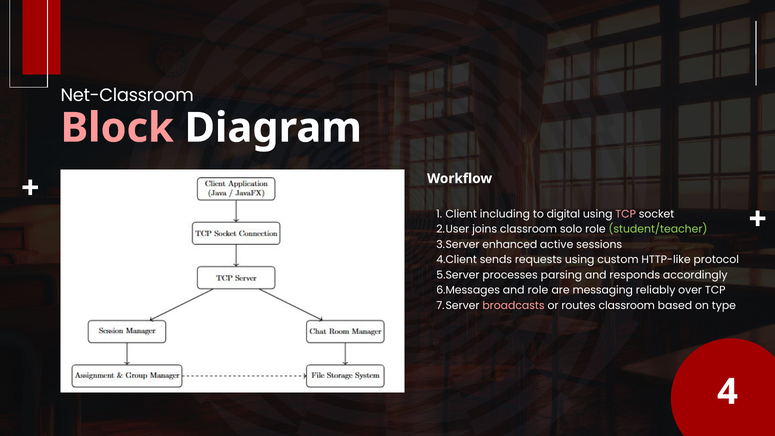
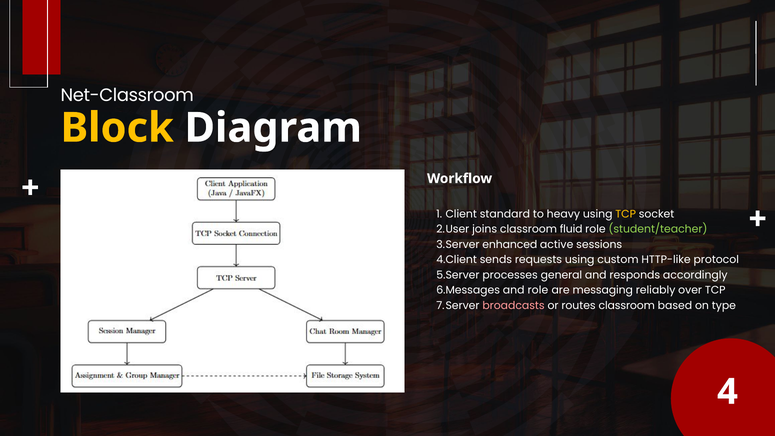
Block colour: pink -> yellow (117, 128)
including: including -> standard (505, 214)
digital: digital -> heavy (563, 214)
TCP colour: pink -> yellow (626, 214)
solo: solo -> fluid (571, 229)
parsing: parsing -> general (561, 275)
